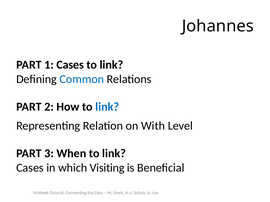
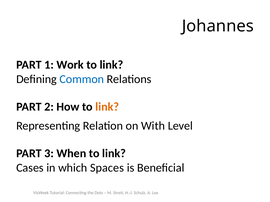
1 Cases: Cases -> Work (70, 65)
link colour: blue -> orange (107, 107)
Visiting: Visiting -> Spaces (107, 168)
